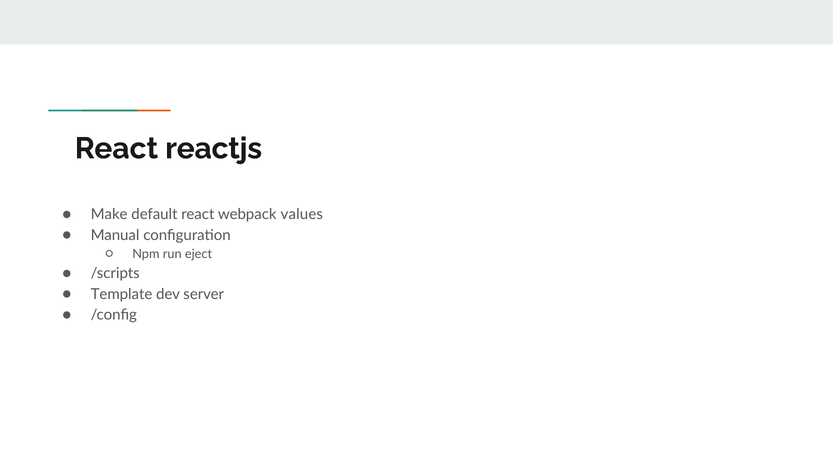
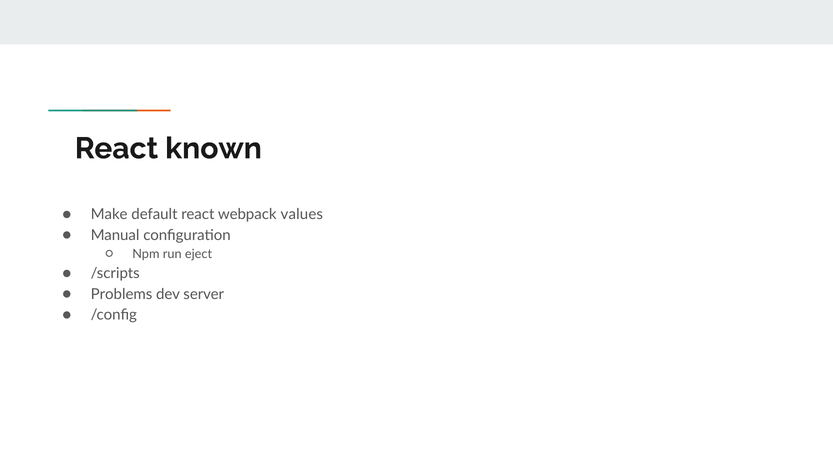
reactjs: reactjs -> known (214, 149)
Template: Template -> Problems (121, 294)
